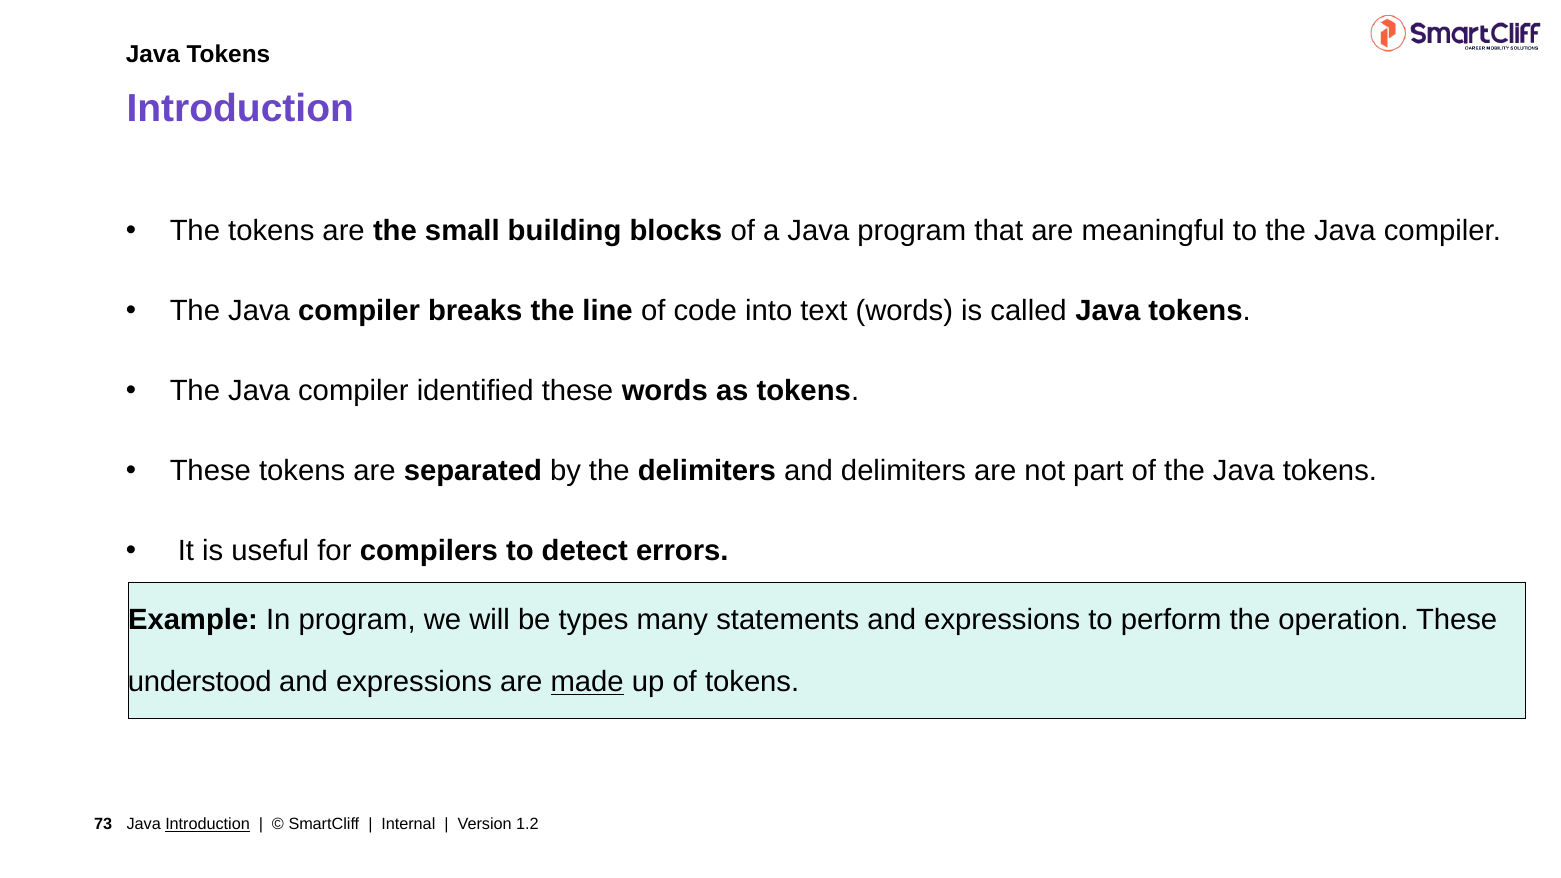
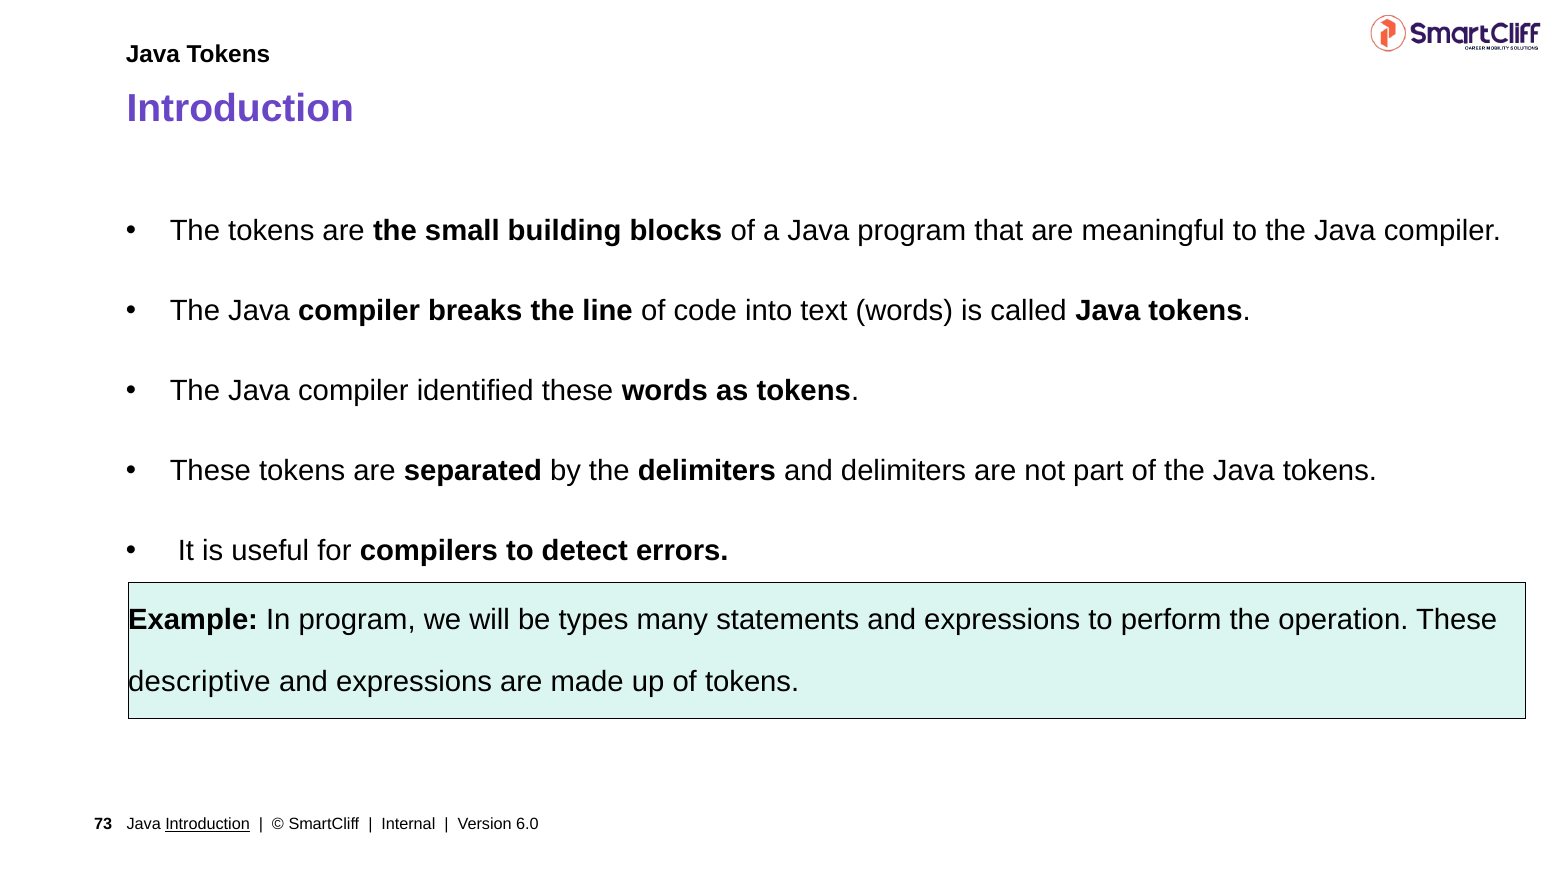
understood: understood -> descriptive (199, 682)
made underline: present -> none (587, 682)
1.2: 1.2 -> 6.0 (527, 825)
